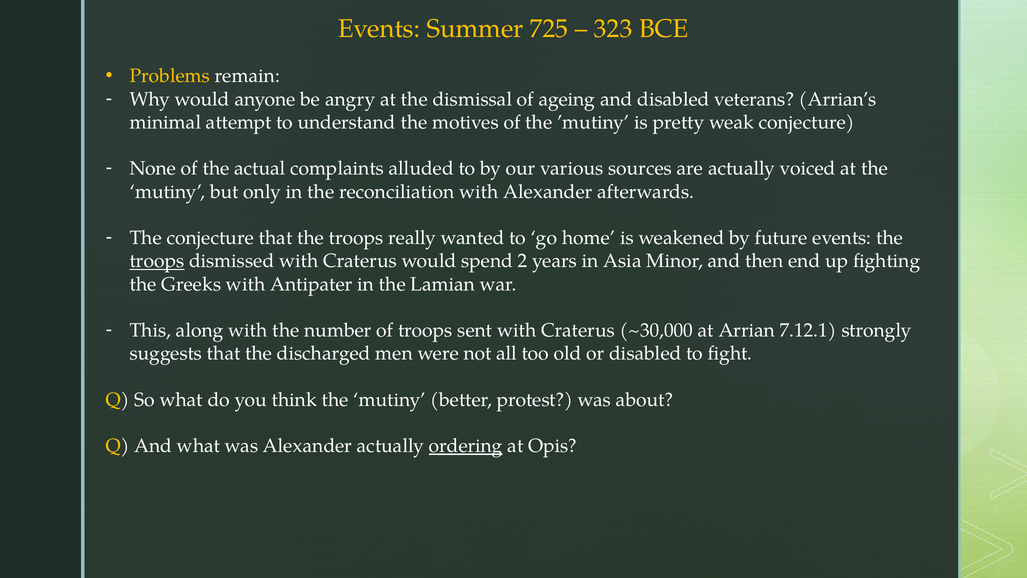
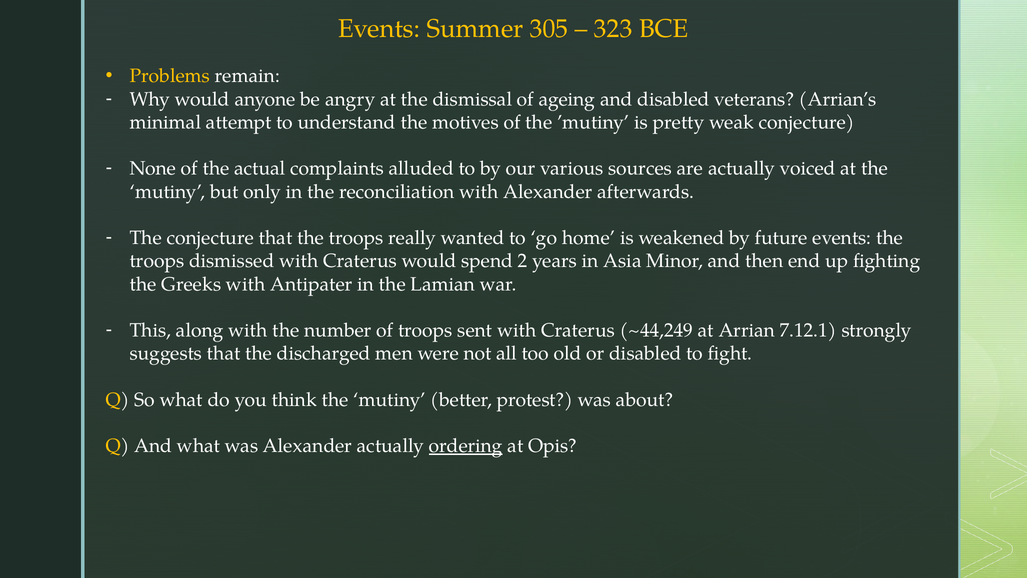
725: 725 -> 305 (549, 29)
troops underline: present -> none (157, 261)
~30,000: ~30,000 -> ~44,249 (656, 330)
